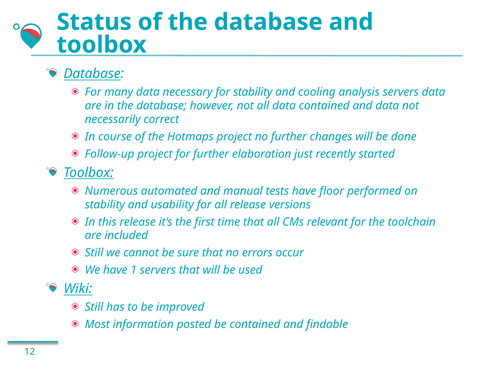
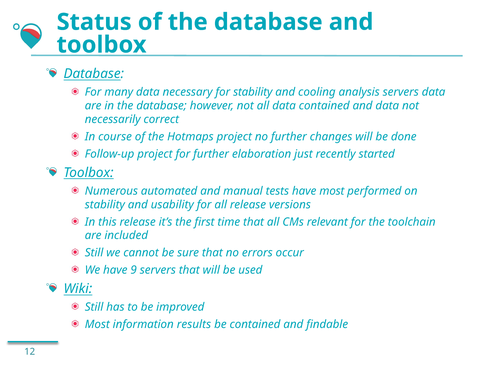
have floor: floor -> most (332, 191)
1: 1 -> 9 (134, 270)
posted: posted -> results (194, 325)
